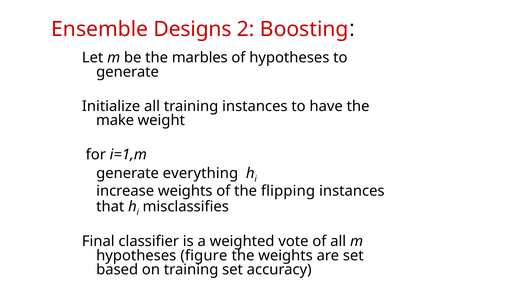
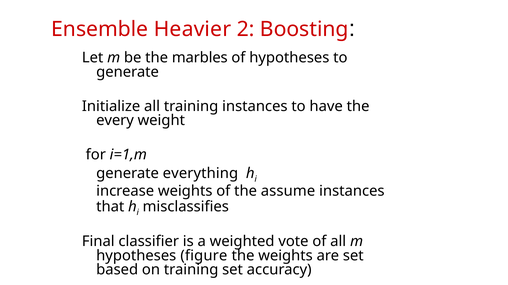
Designs: Designs -> Heavier (192, 29)
make: make -> every (115, 121)
flipping: flipping -> assume (288, 191)
